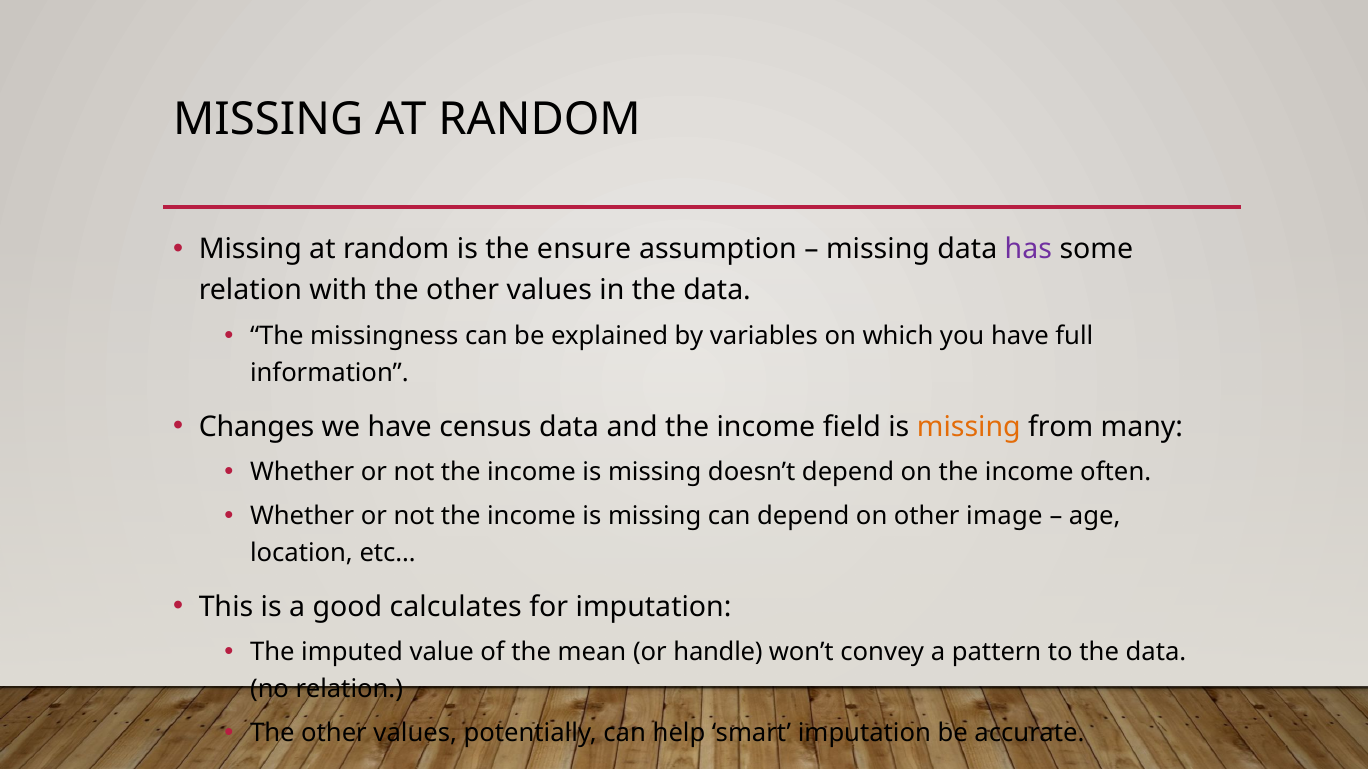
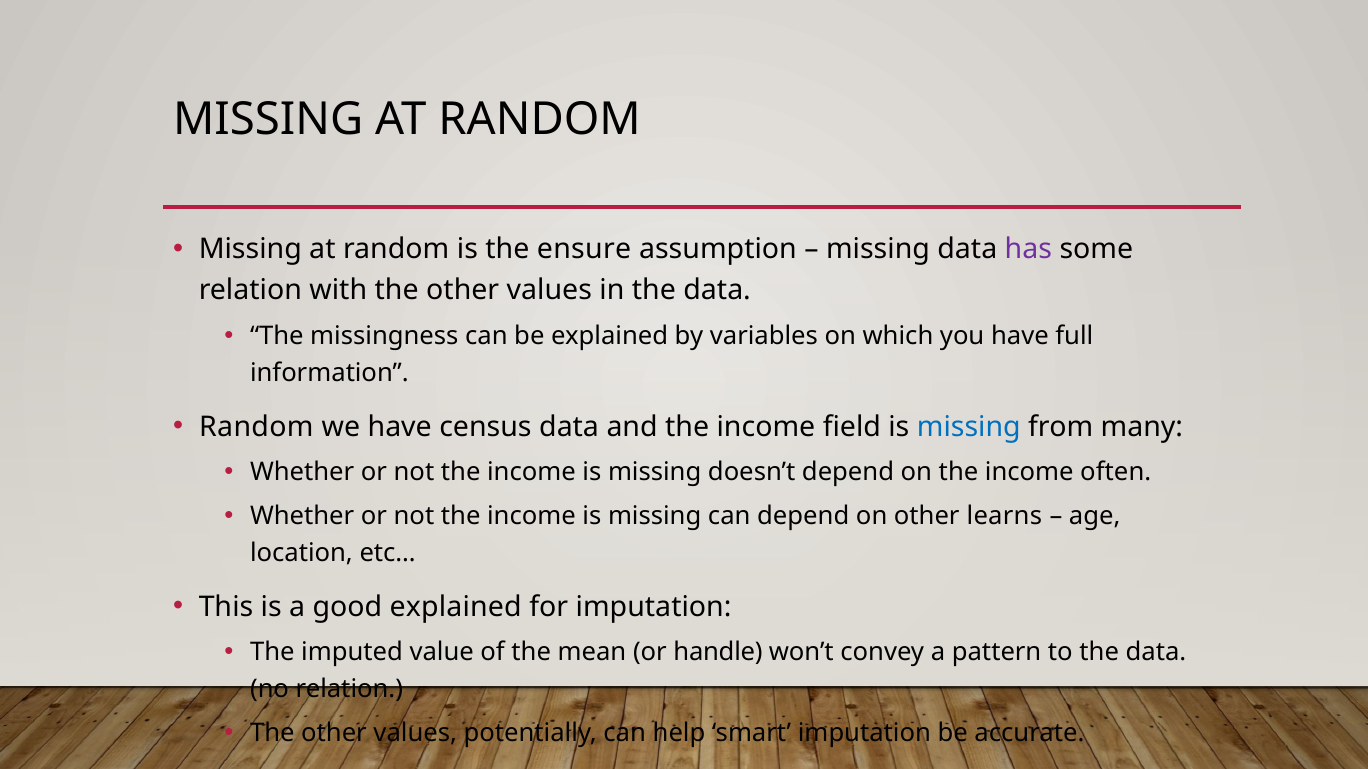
Changes: Changes -> Random (256, 427)
missing colour: orange -> blue (969, 427)
image: image -> learns (1004, 516)
good calculates: calculates -> explained (456, 607)
